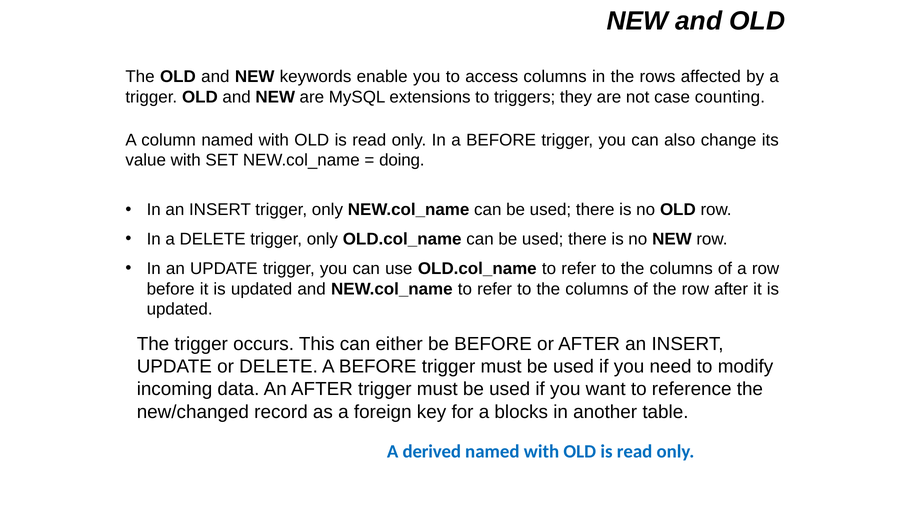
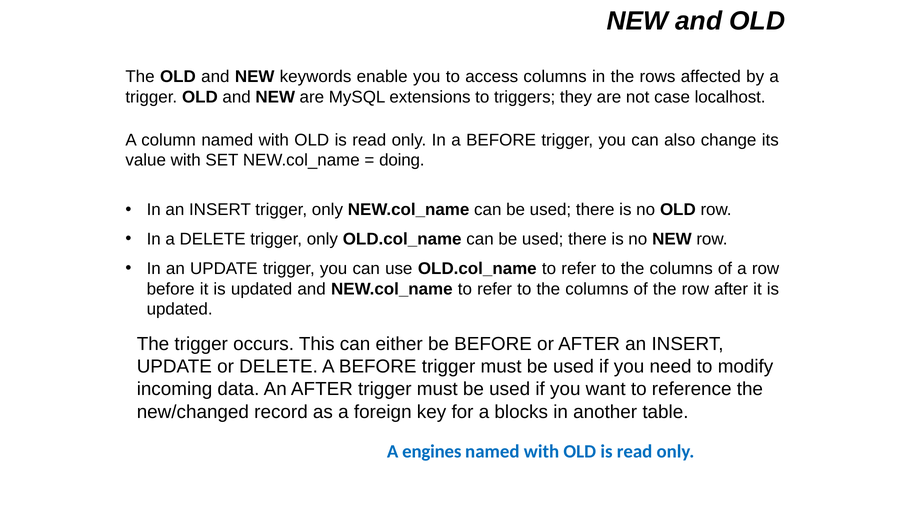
counting: counting -> localhost (730, 97)
derived: derived -> engines (432, 452)
